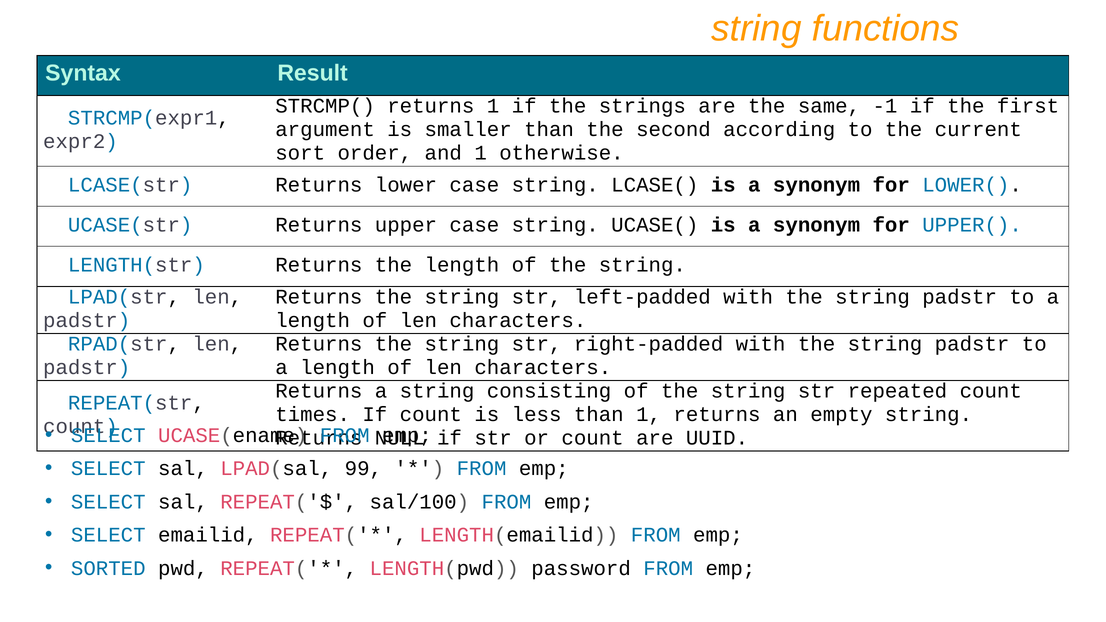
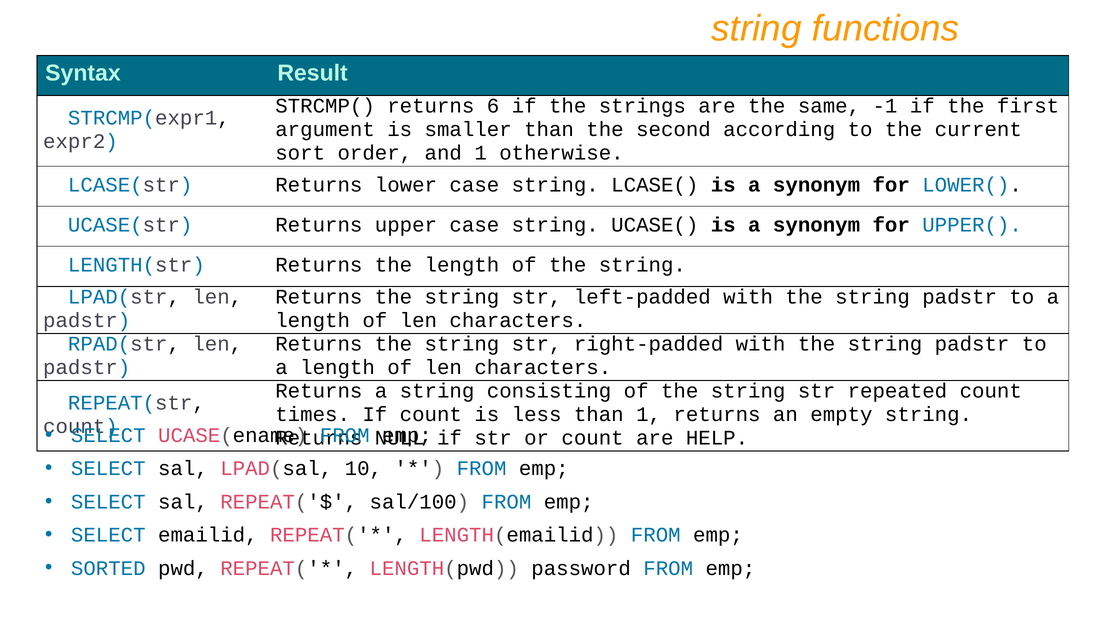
returns 1: 1 -> 6 (493, 106)
UUID: UUID -> HELP (717, 438)
99: 99 -> 10 (363, 469)
